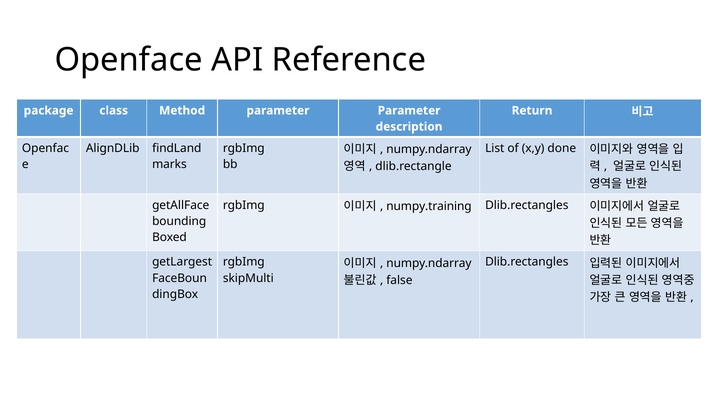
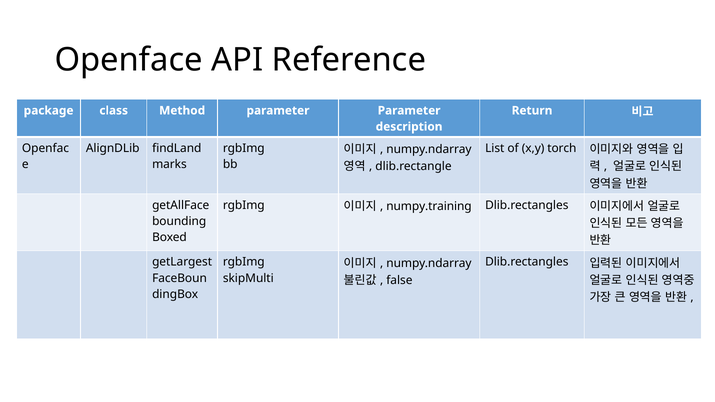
done: done -> torch (562, 148)
